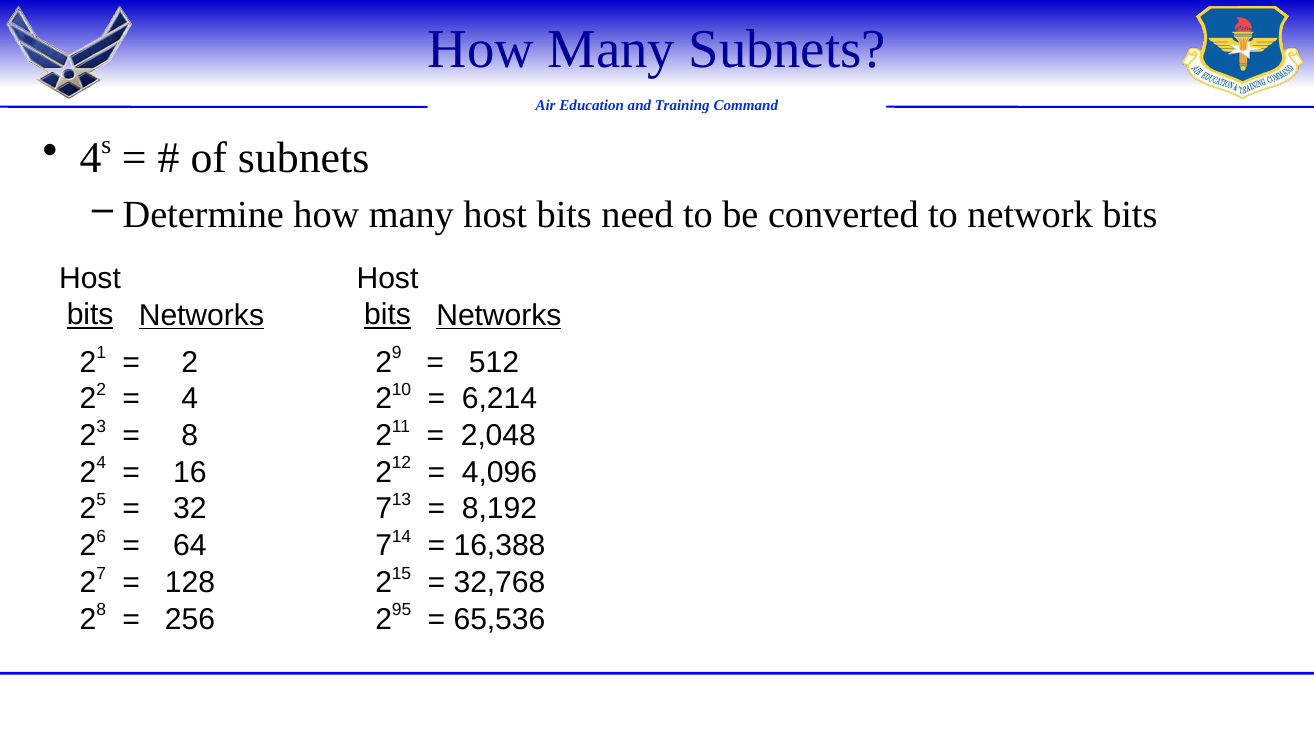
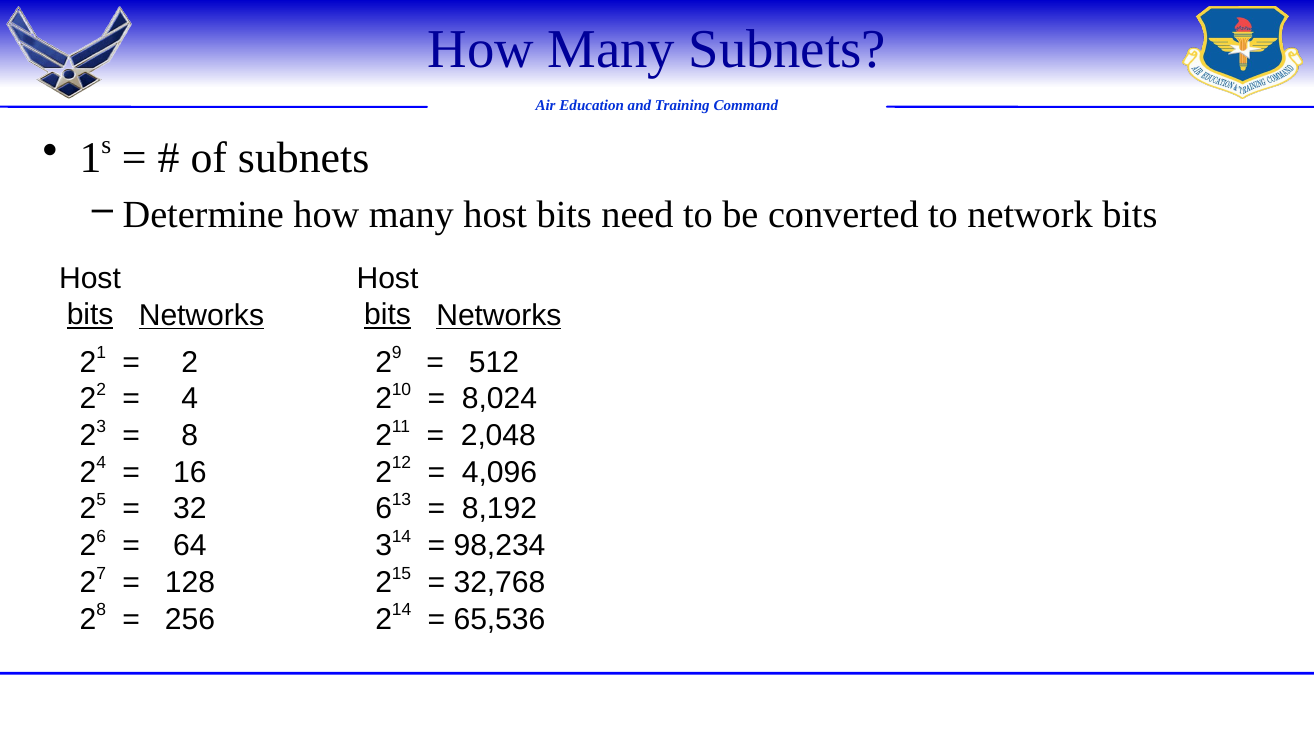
4: 4 -> 1 (91, 158)
6,214: 6,214 -> 8,024 (499, 399)
32 7: 7 -> 6 (384, 509)
64 7: 7 -> 3 (384, 546)
16,388: 16,388 -> 98,234 (500, 546)
2 95: 95 -> 14 (402, 610)
